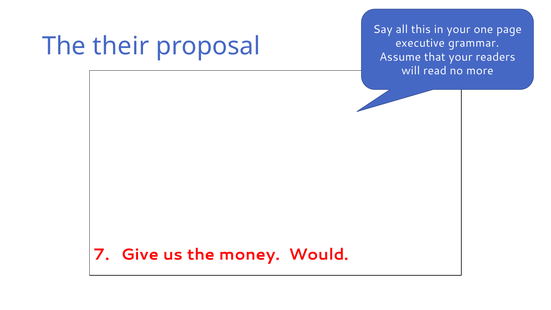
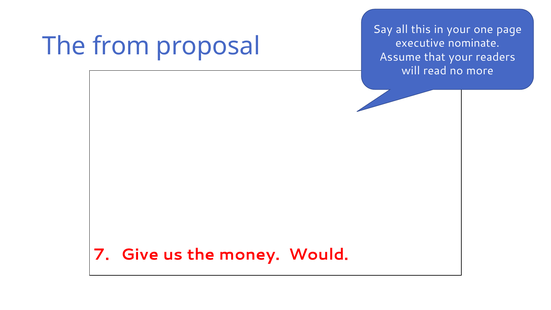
grammar: grammar -> nominate (474, 43)
The their: their -> from (121, 46)
